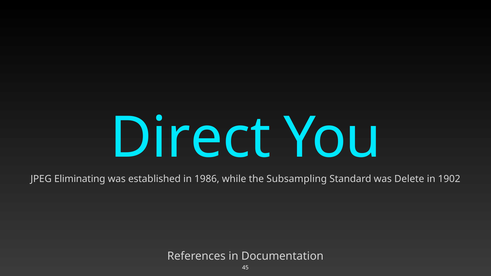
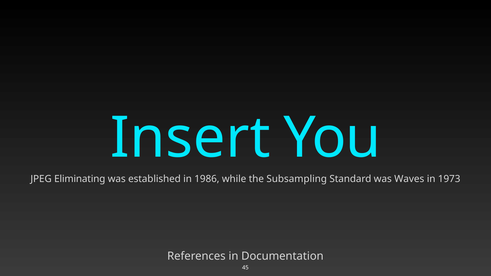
Direct: Direct -> Insert (190, 138)
Delete: Delete -> Waves (409, 179)
1902: 1902 -> 1973 (449, 179)
